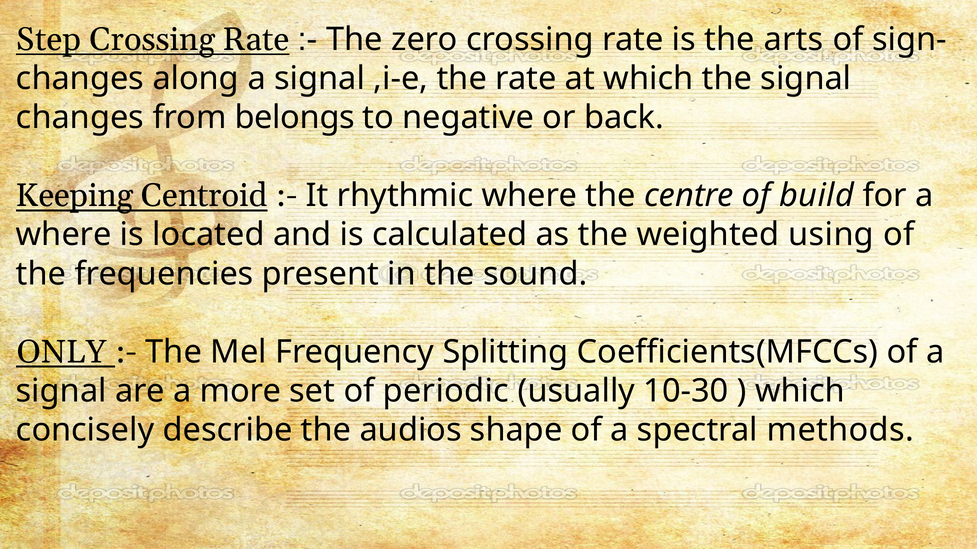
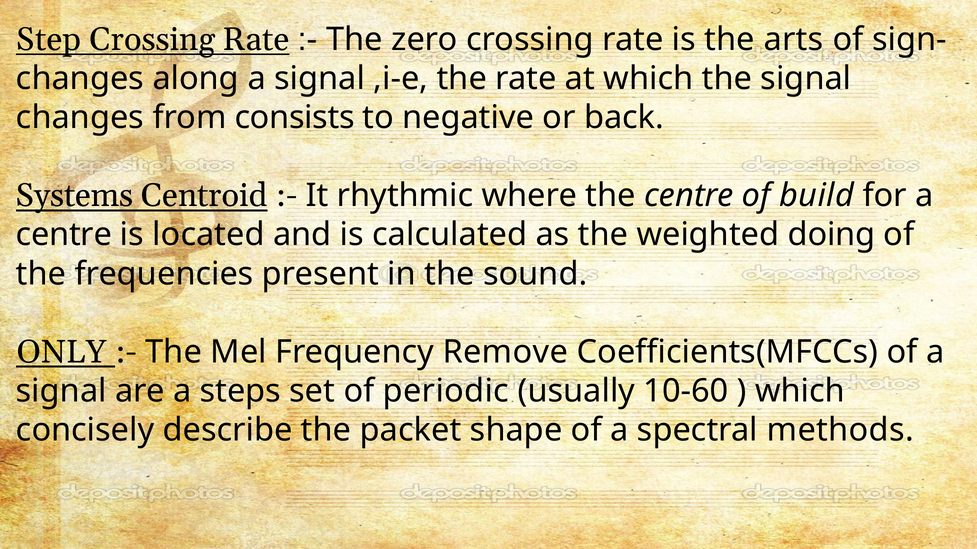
belongs: belongs -> consists (295, 118)
Keeping: Keeping -> Systems (75, 196)
where: where -> centre (64, 235)
using: using -> doing (831, 235)
Splitting: Splitting -> Remove (505, 352)
more: more -> steps (240, 391)
10-30: 10-30 -> 10-60 (686, 391)
audios: audios -> packet (411, 430)
